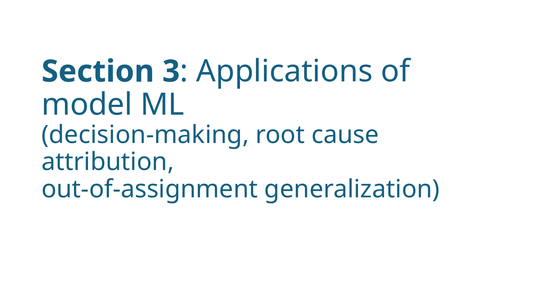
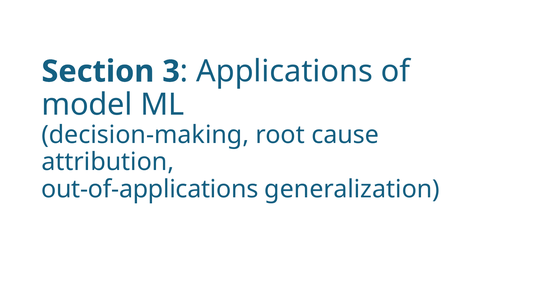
out-of-assignment: out-of-assignment -> out-of-applications (150, 189)
